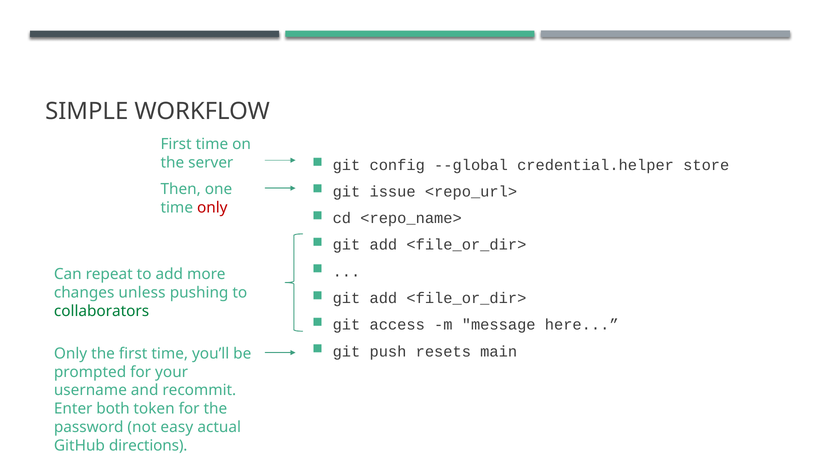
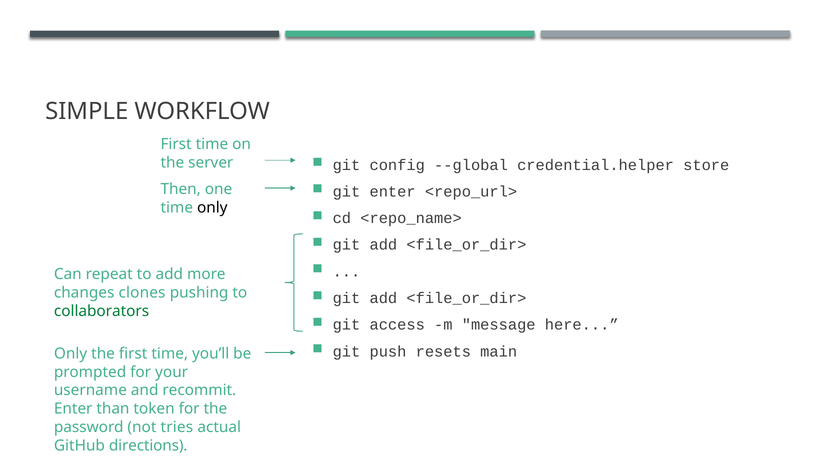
git issue: issue -> enter (393, 192)
only colour: red -> black (212, 208)
unless: unless -> clones (142, 293)
both: both -> than (113, 409)
easy: easy -> tries (177, 427)
